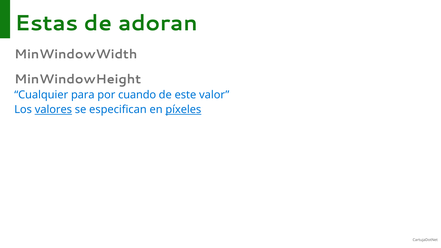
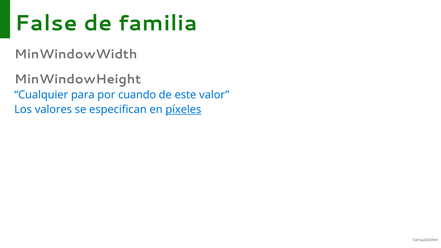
Estas: Estas -> False (46, 23)
adoran: adoran -> familia (158, 23)
valores underline: present -> none (53, 110)
